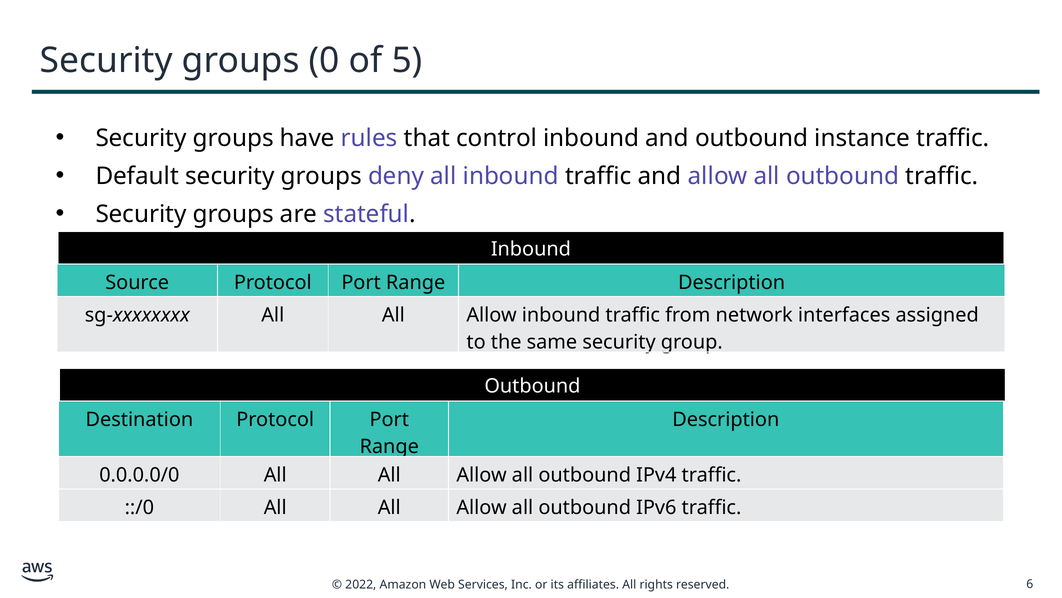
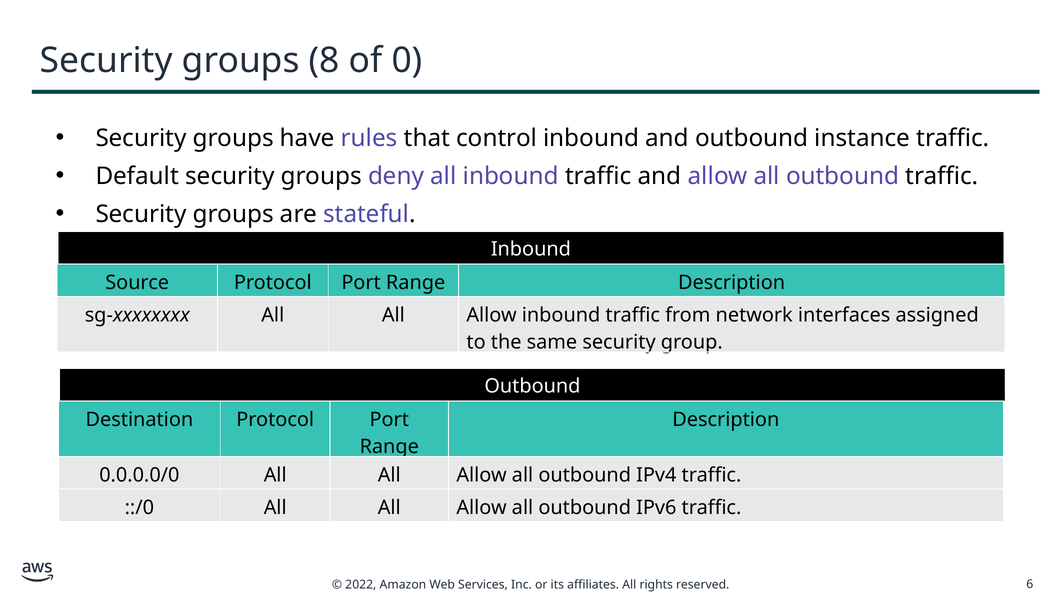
0: 0 -> 8 (324, 60)
5: 5 -> 0 (407, 60)
